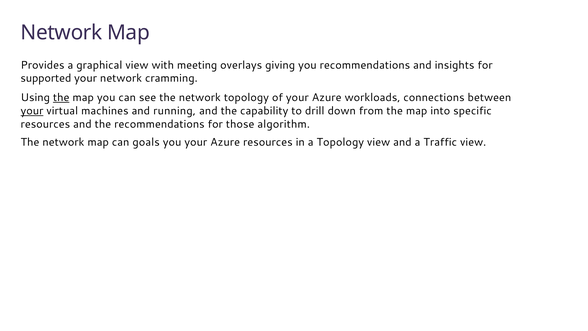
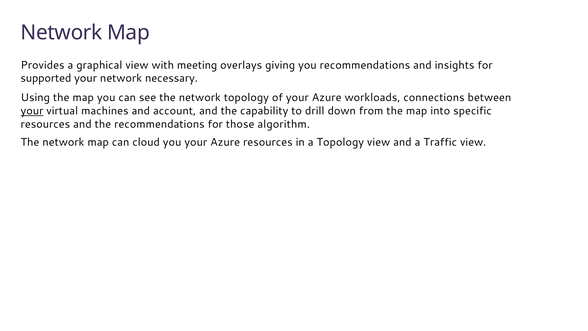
cramming: cramming -> necessary (171, 78)
the underline: present -> none (61, 98)
running: running -> account (175, 111)
goals: goals -> cloud (146, 142)
